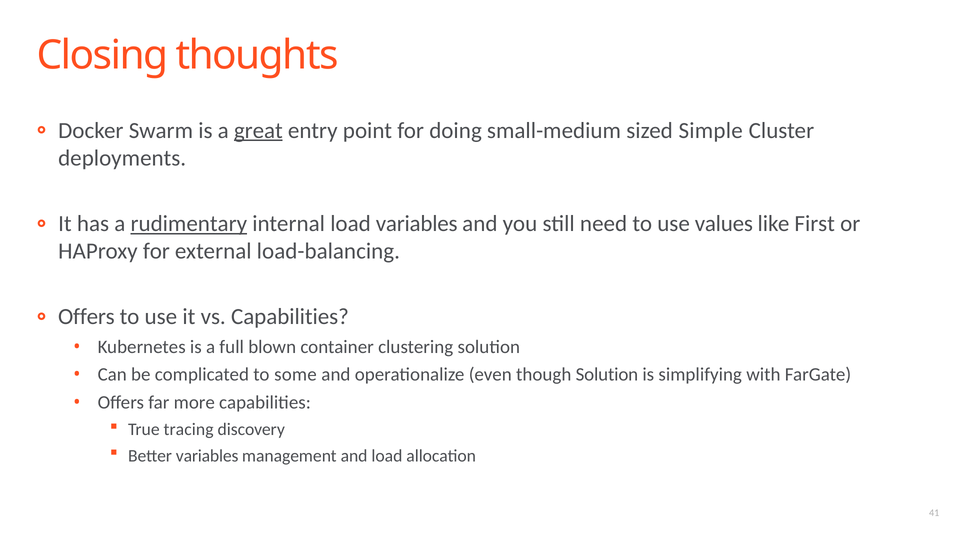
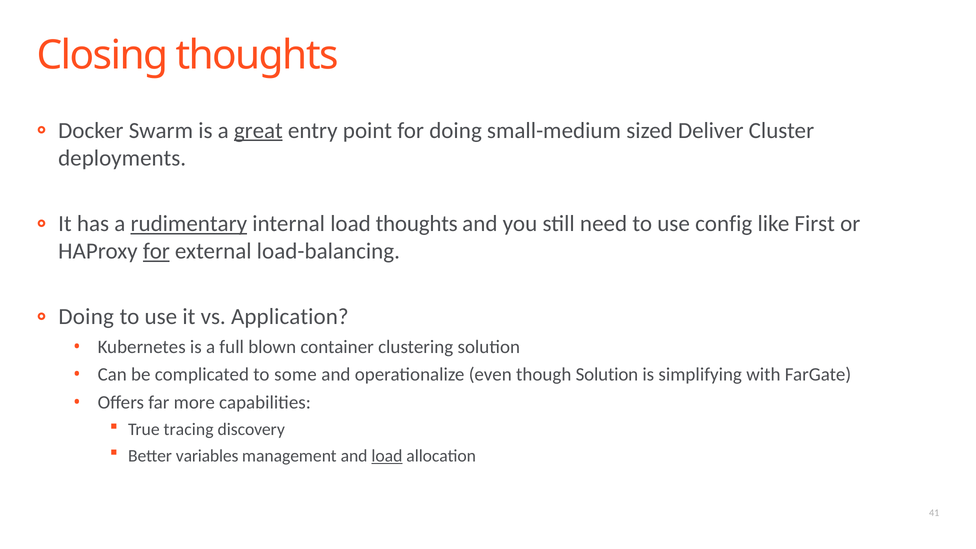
Simple: Simple -> Deliver (711, 130)
load variables: variables -> thoughts (417, 224)
values: values -> config (724, 224)
for underline: none -> present (156, 251)
Offers: Offers -> Doing (86, 317)
vs Capabilities: Capabilities -> Application (290, 317)
load underline: none -> present (387, 456)
